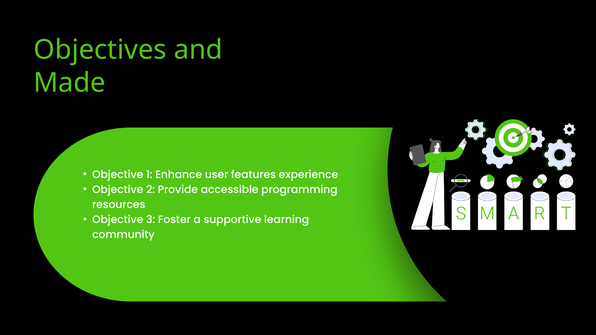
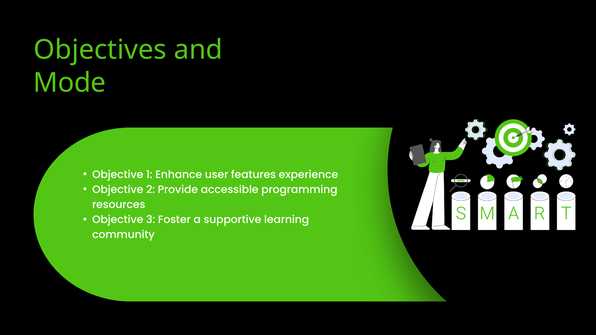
Made: Made -> Mode (70, 83)
